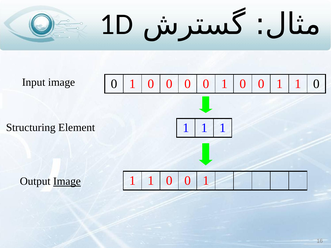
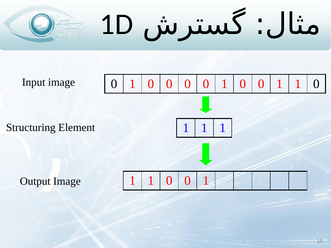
Image underline: present -> none (67, 182)
